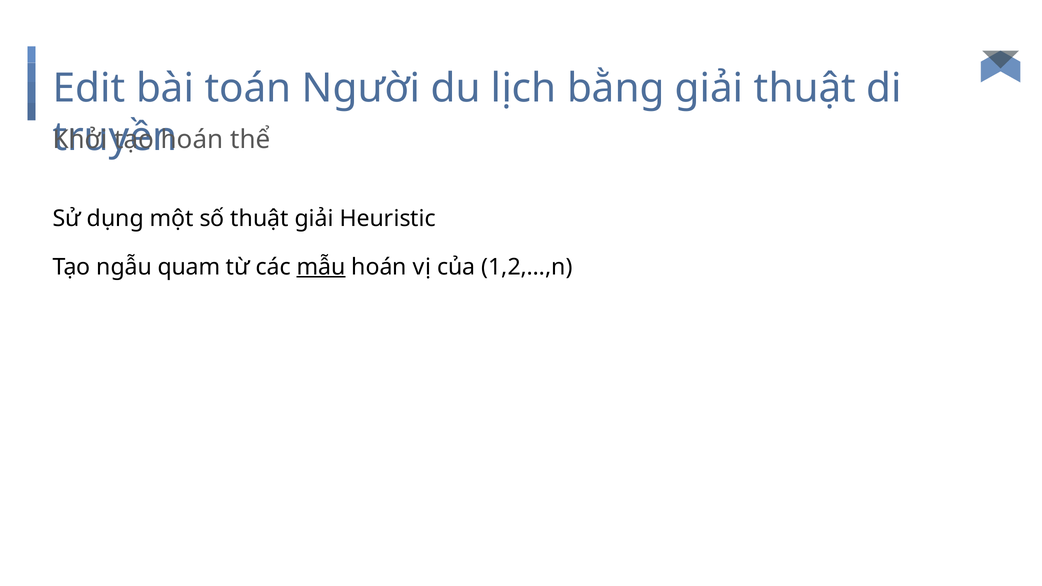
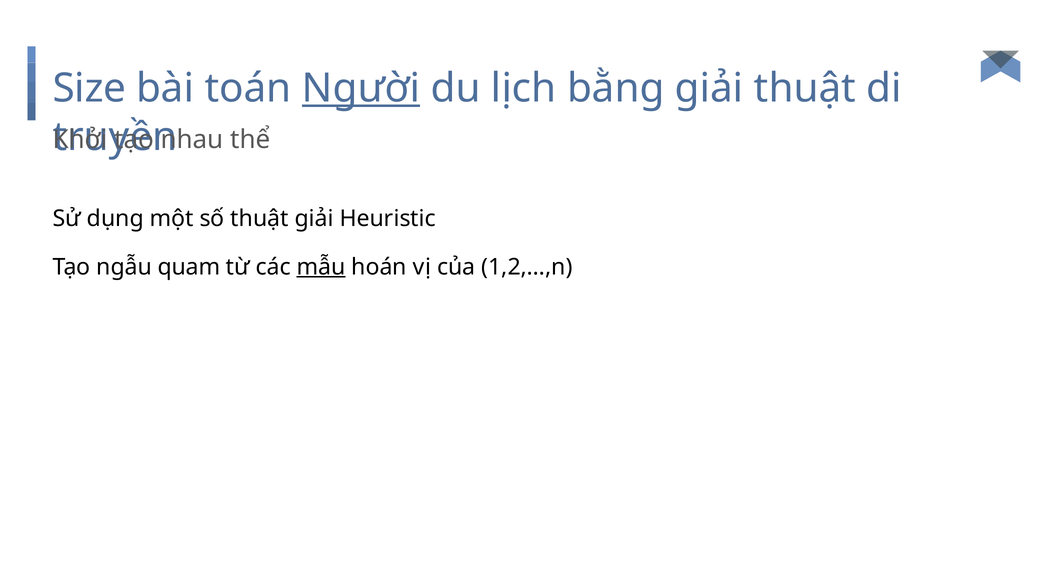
Edit: Edit -> Size (89, 88)
Người underline: none -> present (361, 88)
hoán: hoán -> nhau (192, 140)
